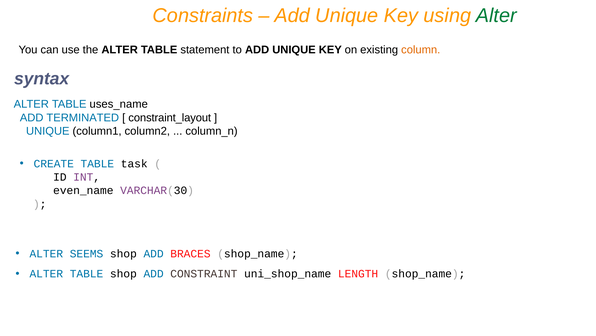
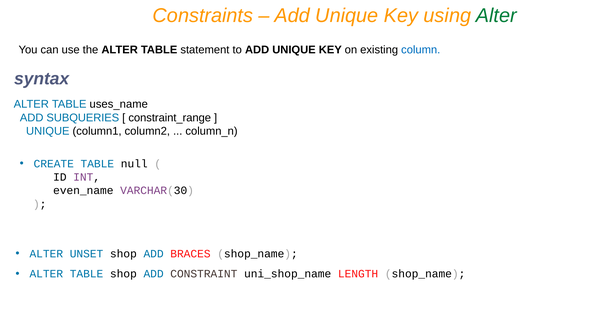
column colour: orange -> blue (421, 50)
TERMINATED: TERMINATED -> SUBQUERIES (83, 117)
constraint_layout: constraint_layout -> constraint_range (170, 117)
task: task -> null (134, 163)
SEEMS: SEEMS -> UNSET (87, 253)
